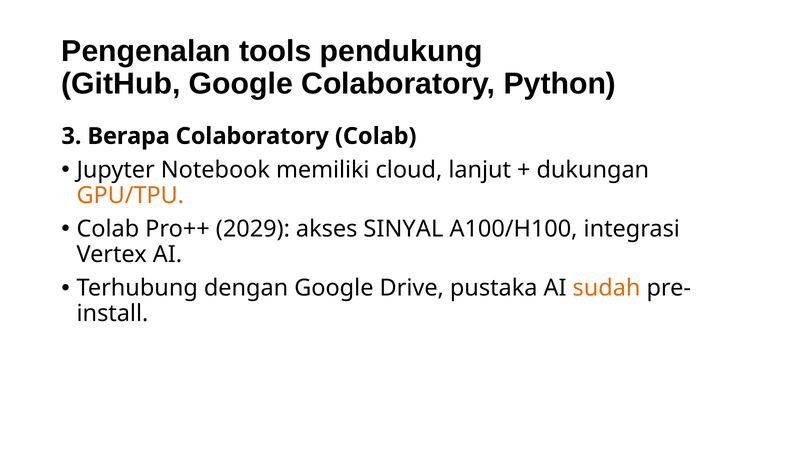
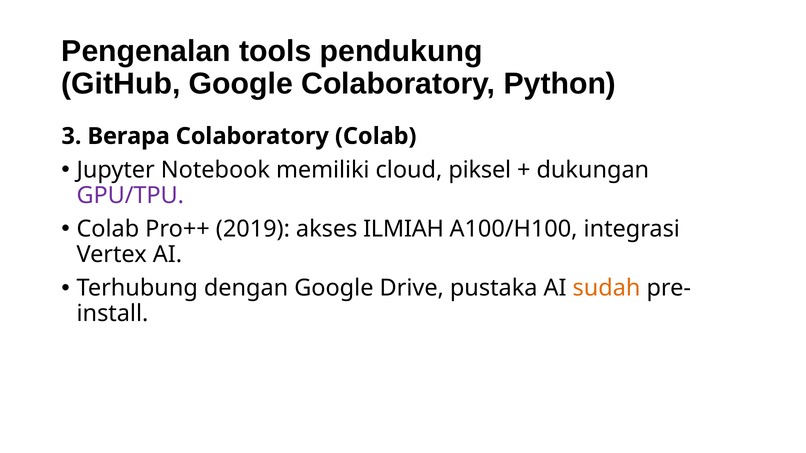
lanjut: lanjut -> piksel (480, 170)
GPU/TPU colour: orange -> purple (130, 195)
2029: 2029 -> 2019 (253, 229)
SINYAL: SINYAL -> ILMIAH (404, 229)
